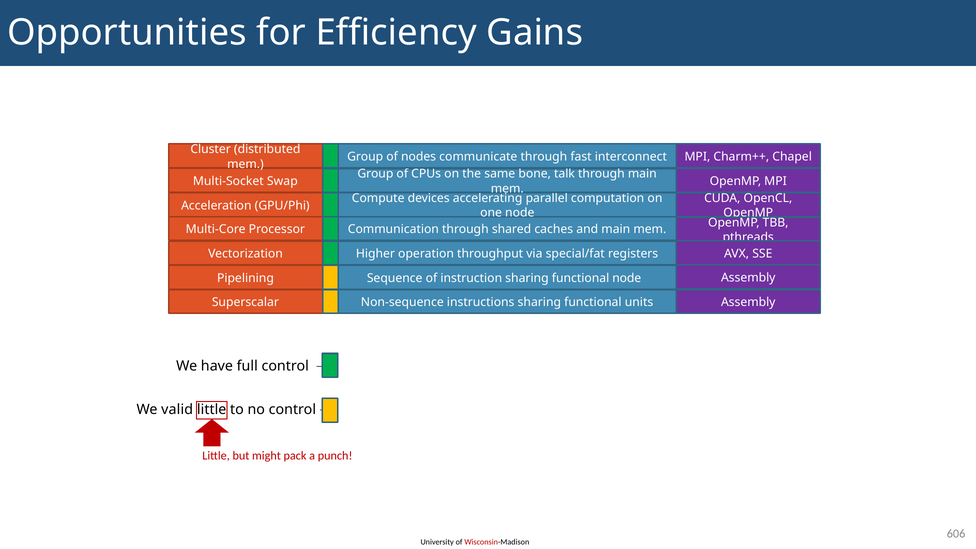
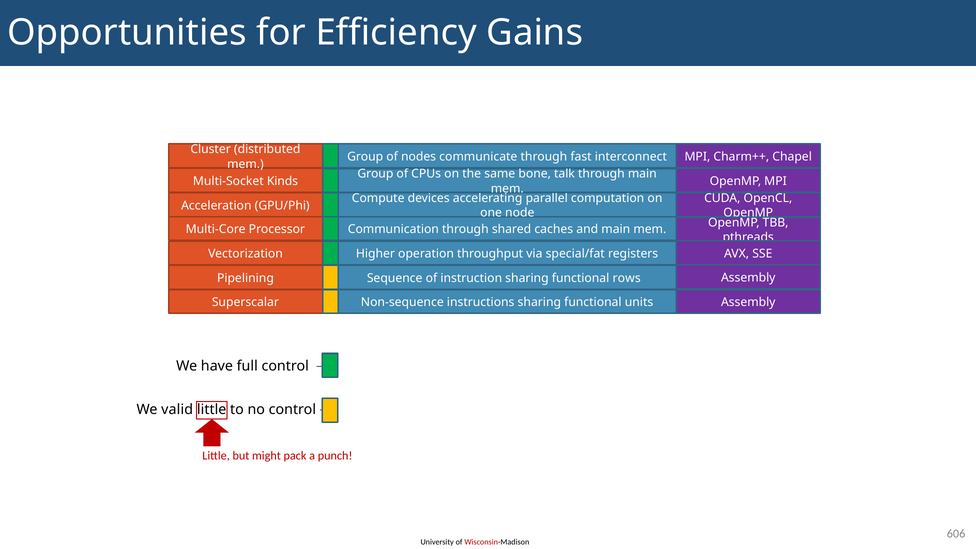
Swap: Swap -> Kinds (282, 181)
functional node: node -> rows (627, 278)
